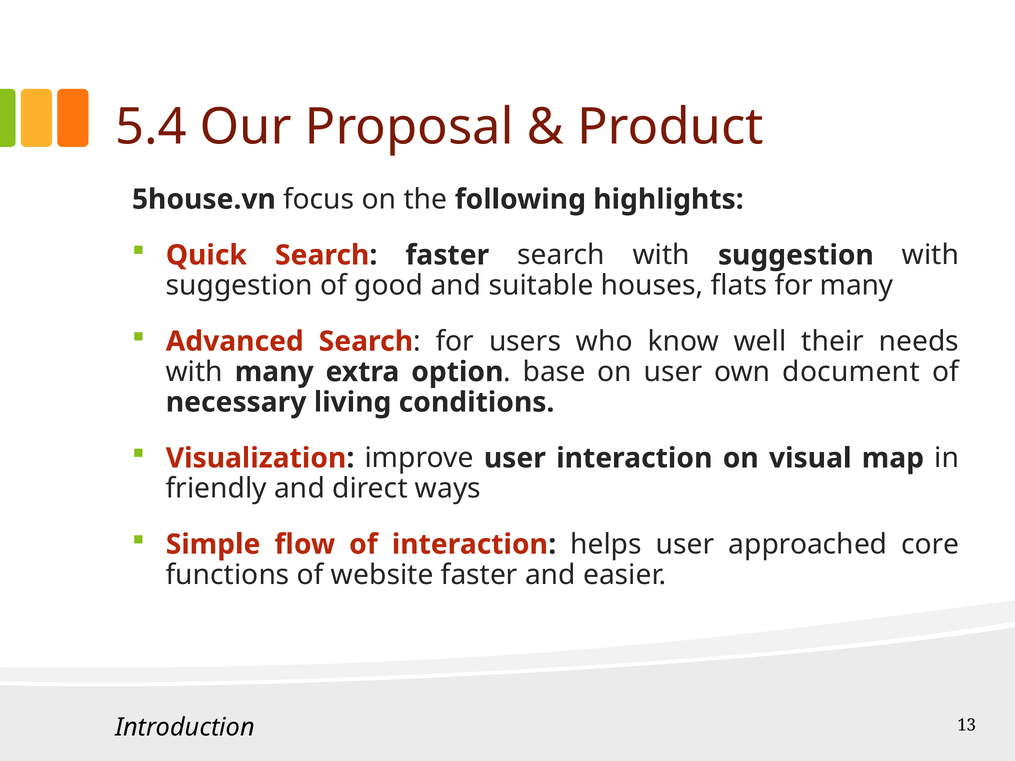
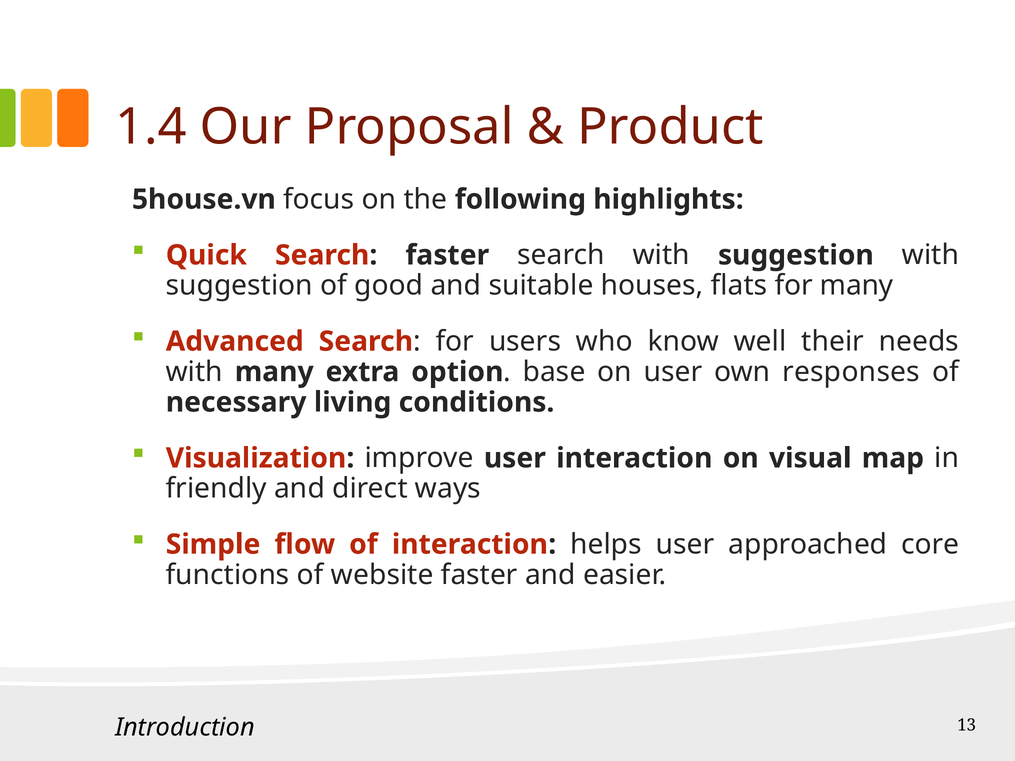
5.4: 5.4 -> 1.4 (151, 127)
document: document -> responses (851, 372)
